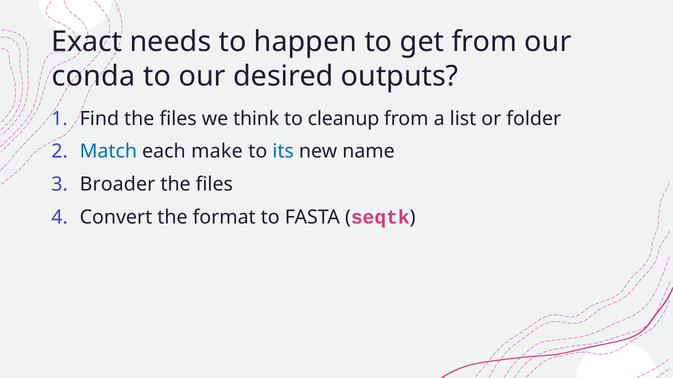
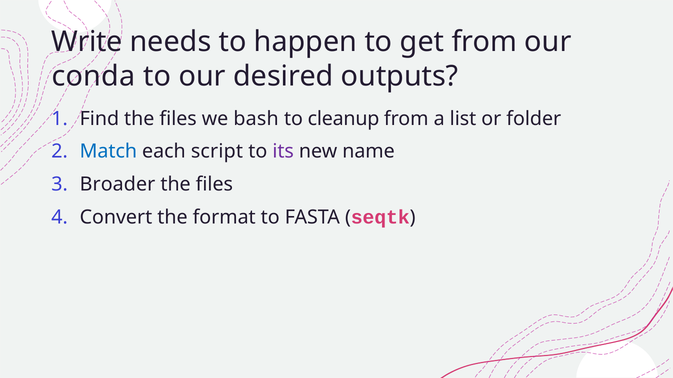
Exact: Exact -> Write (87, 42)
think: think -> bash (256, 119)
make: make -> script (217, 152)
its colour: blue -> purple (283, 152)
